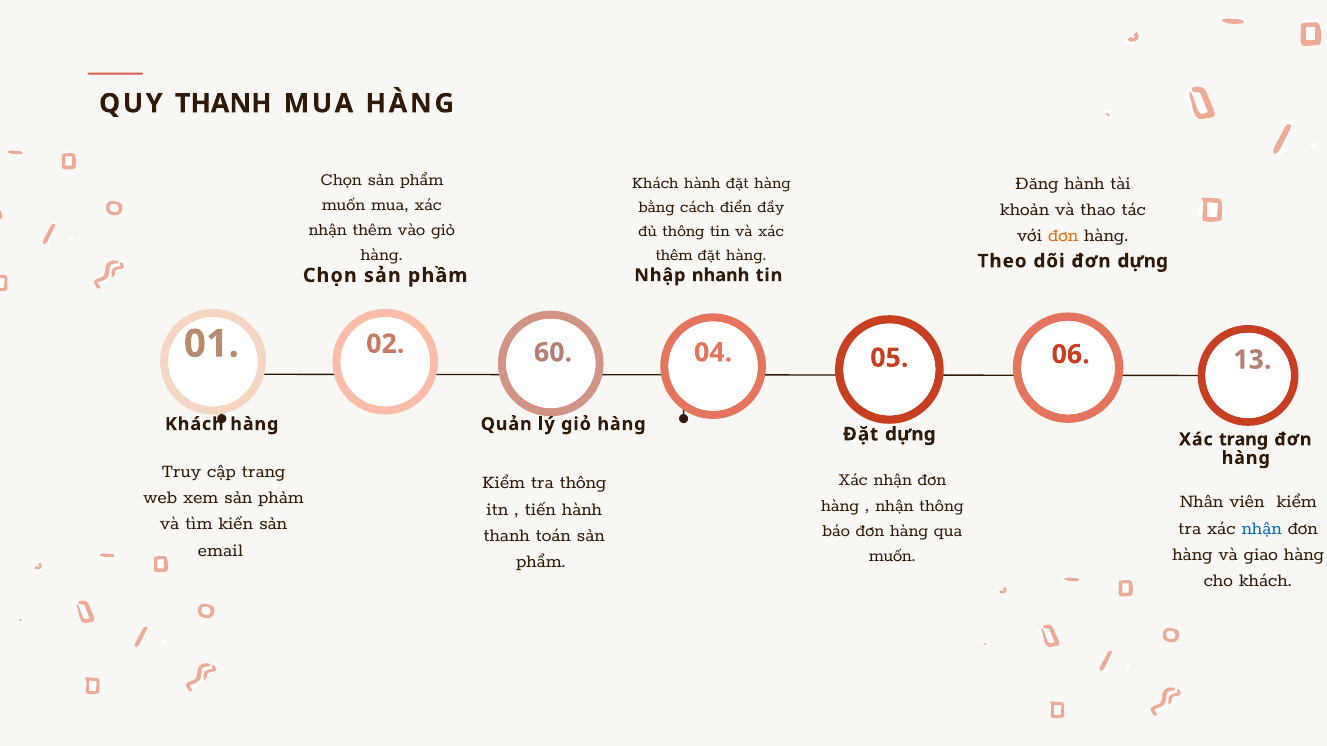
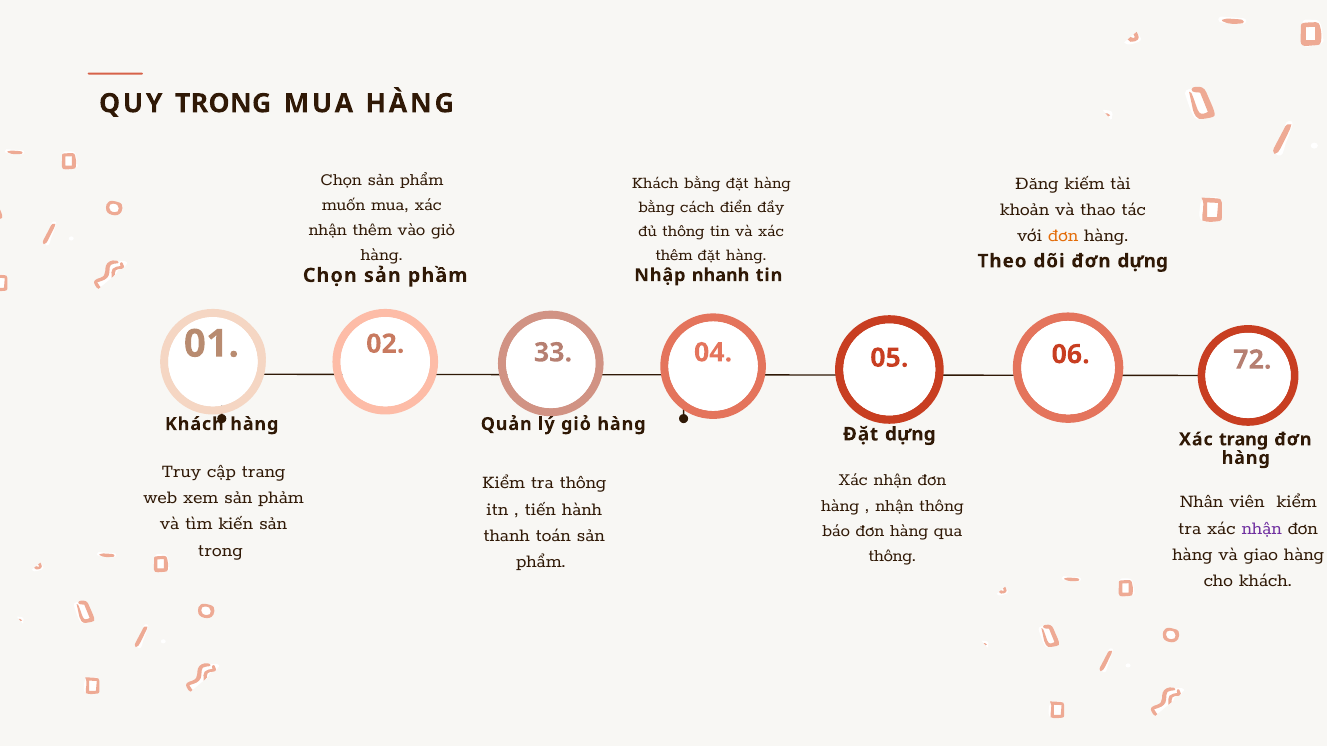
QUY THANH: THANH -> TRONG (223, 104)
Đăng hành: hành -> kiếm (1084, 183)
Khách hành: hành -> bằng (702, 183)
60: 60 -> 33 (553, 353)
13: 13 -> 72 (1252, 360)
nhận colour: blue -> purple (1262, 528)
email: email -> trong (220, 550)
muốn: muốn -> thông (892, 555)
